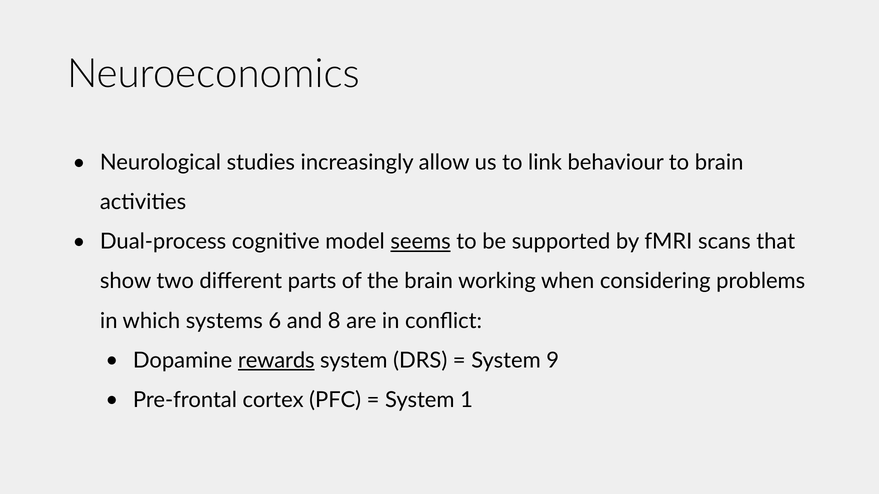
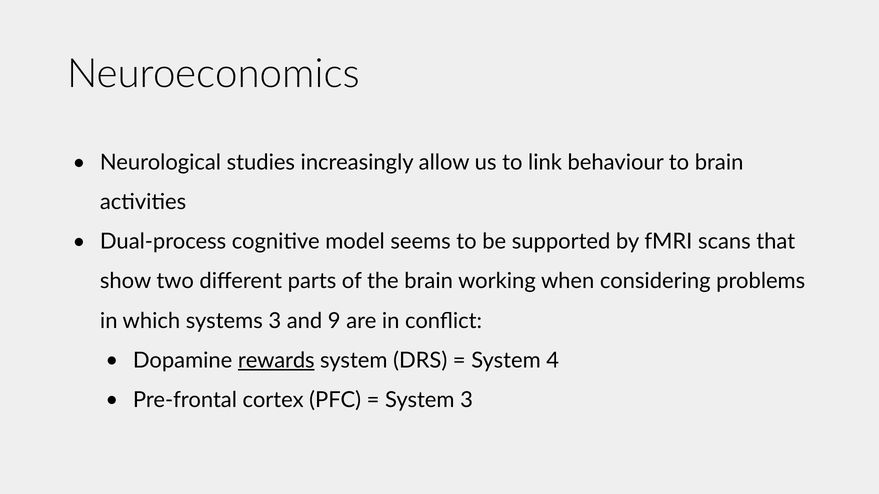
seems underline: present -> none (421, 242)
systems 6: 6 -> 3 (275, 321)
8: 8 -> 9 (334, 321)
9: 9 -> 4 (553, 361)
System 1: 1 -> 3 (467, 400)
